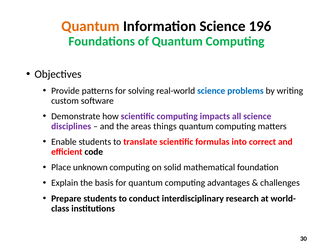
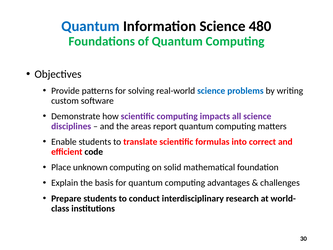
Quantum colour: orange -> blue (91, 26)
196: 196 -> 480 (260, 26)
things: things -> report (165, 126)
